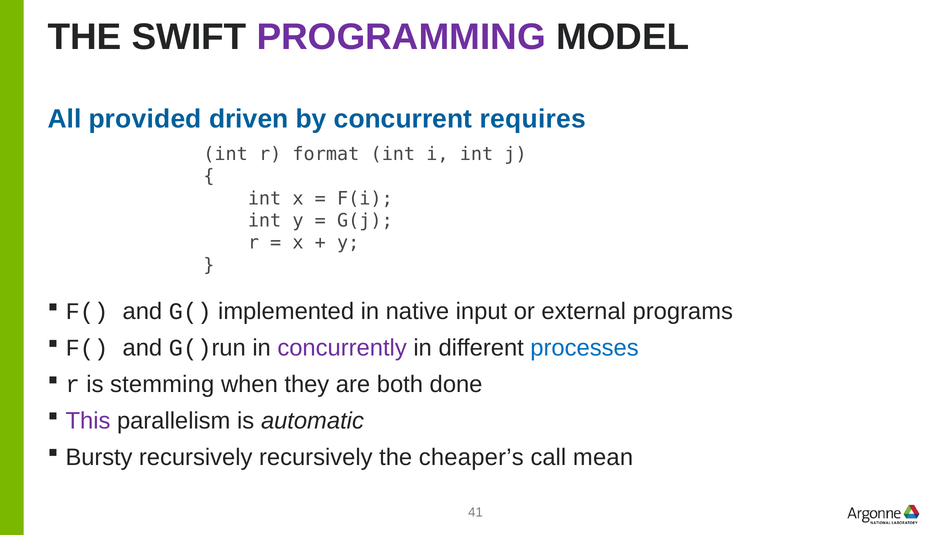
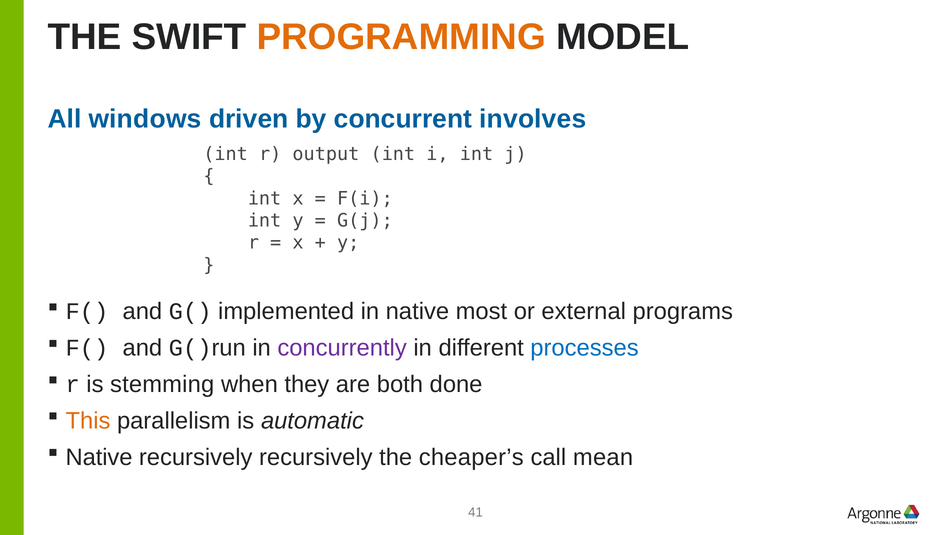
PROGRAMMING colour: purple -> orange (401, 37)
provided: provided -> windows (145, 119)
requires: requires -> involves (533, 119)
format: format -> output (326, 154)
input: input -> most (481, 312)
This colour: purple -> orange (88, 421)
Bursty: Bursty -> Native (99, 457)
